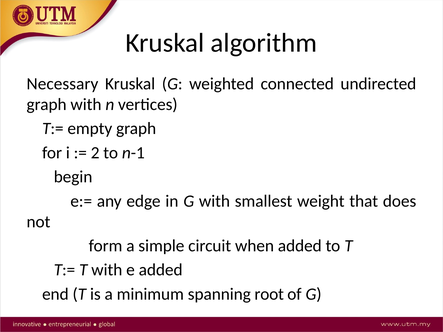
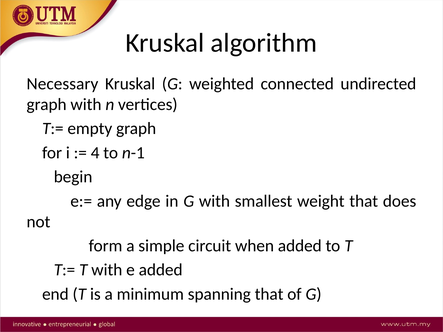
2: 2 -> 4 (95, 153)
spanning root: root -> that (269, 294)
